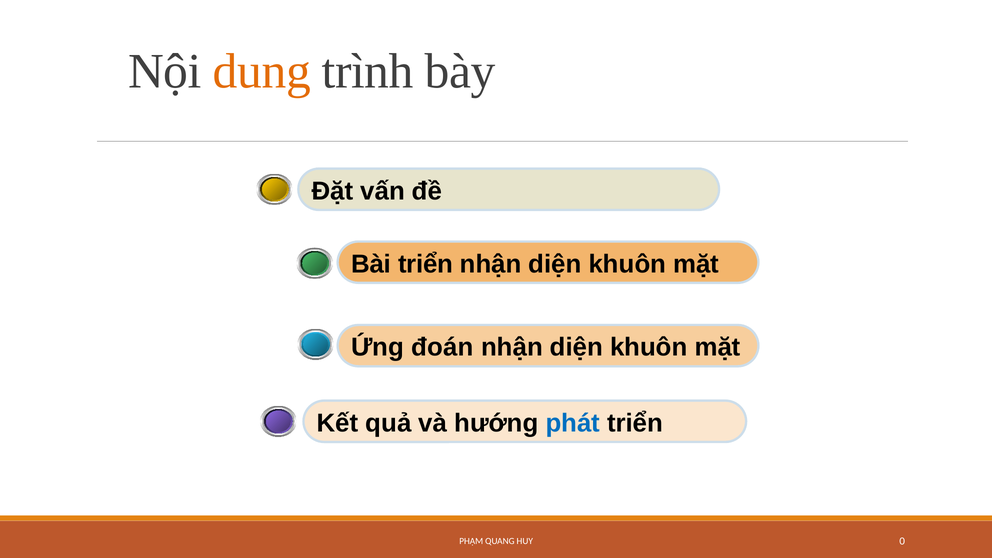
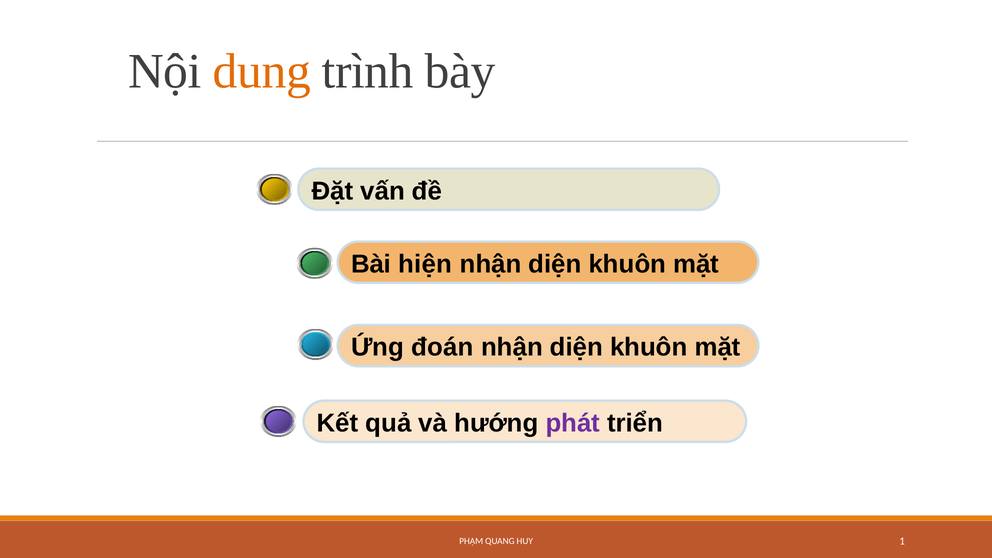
Bài triển: triển -> hiện (425, 264)
phát colour: blue -> purple (573, 423)
0: 0 -> 1 (902, 541)
